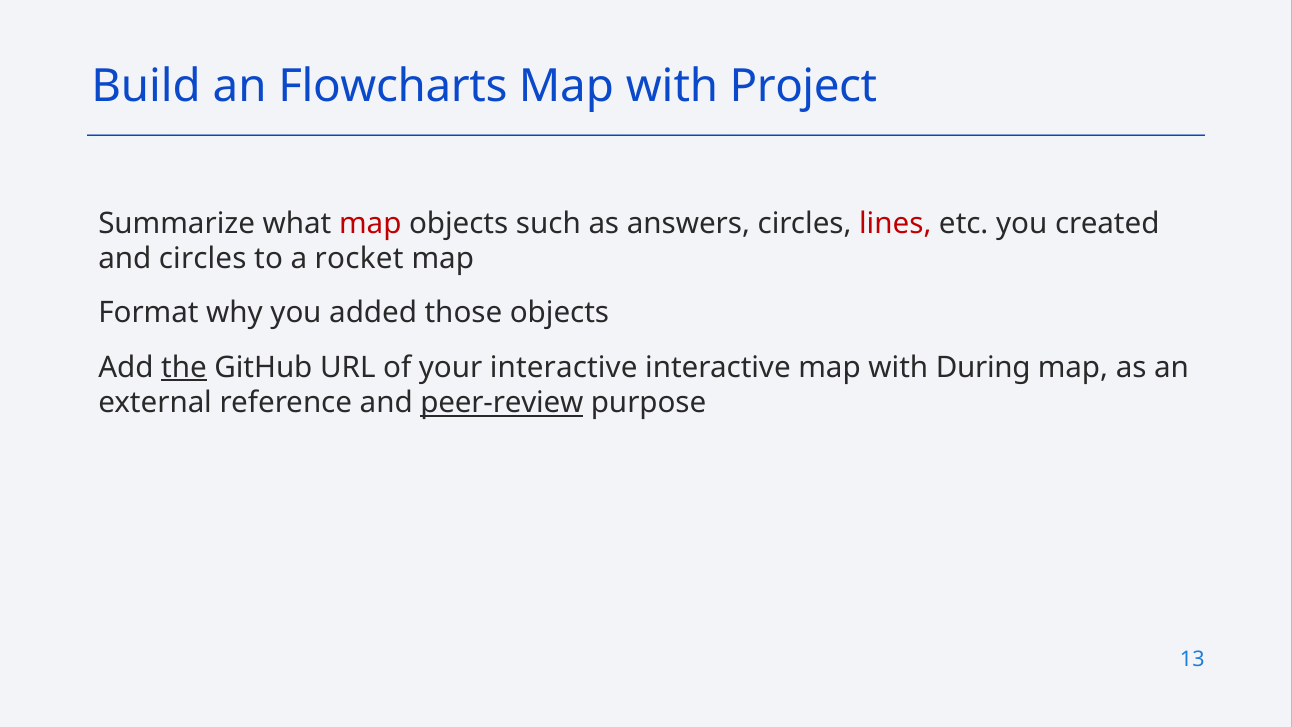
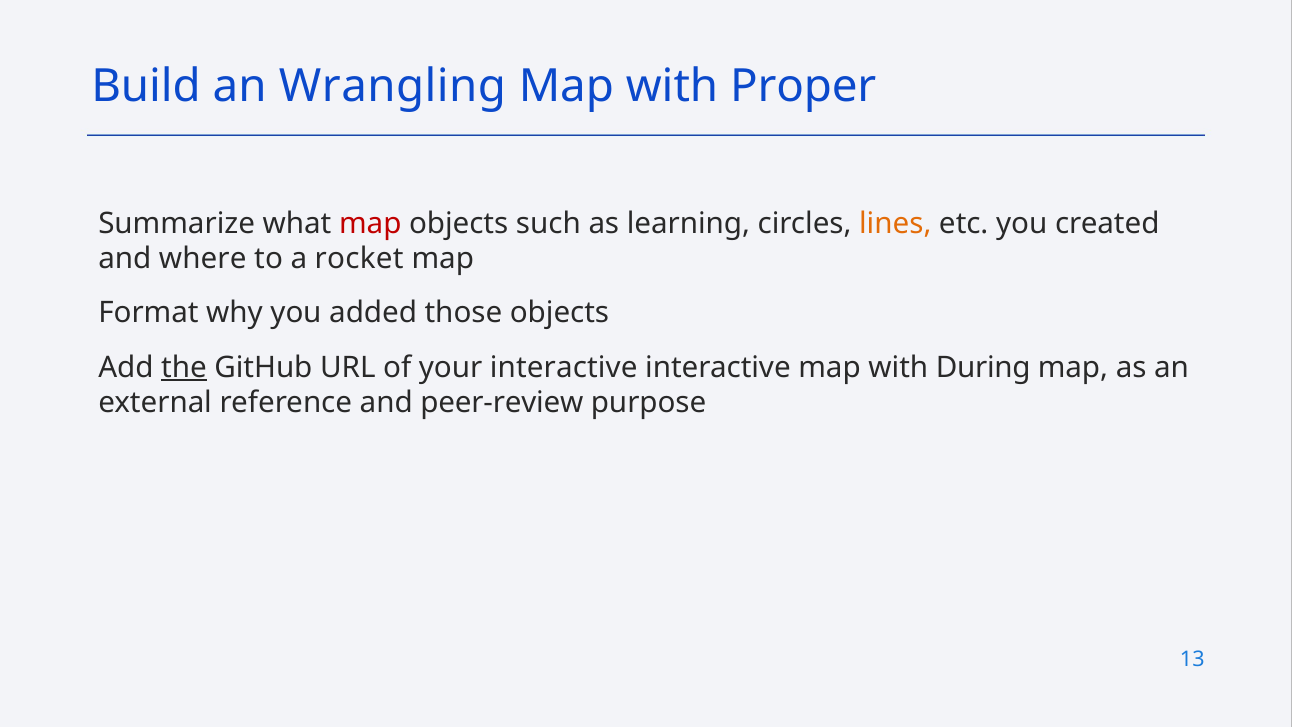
Flowcharts: Flowcharts -> Wrangling (392, 86)
Project: Project -> Proper (803, 86)
answers: answers -> learning (688, 223)
lines colour: red -> orange (895, 223)
and circles: circles -> where (203, 259)
peer-review underline: present -> none (502, 403)
